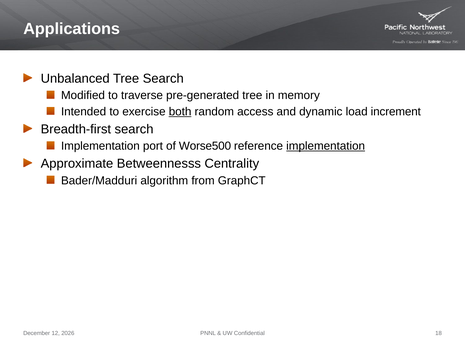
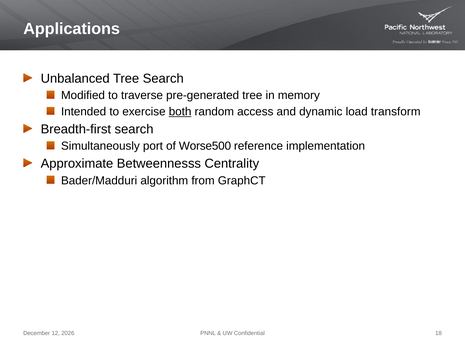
increment: increment -> transform (396, 112)
Implementation: Implementation -> Simultaneously (100, 146)
implementation underline: present -> none (326, 146)
